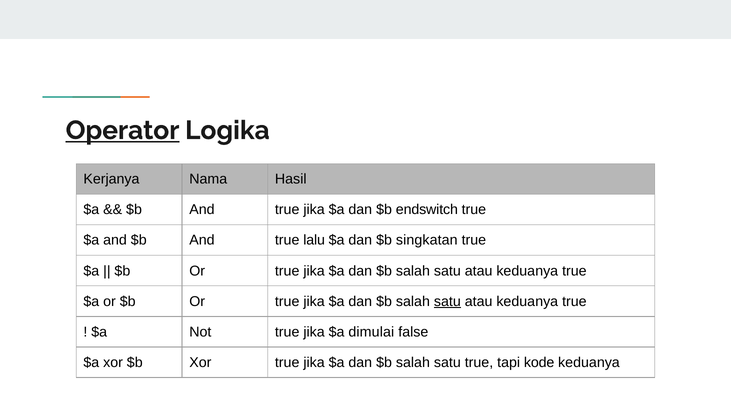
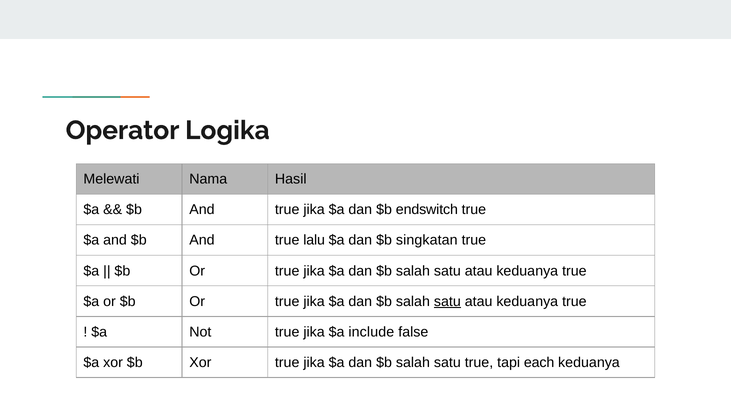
Operator underline: present -> none (122, 130)
Kerjanya: Kerjanya -> Melewati (111, 179)
dimulai: dimulai -> include (371, 332)
kode: kode -> each (539, 363)
